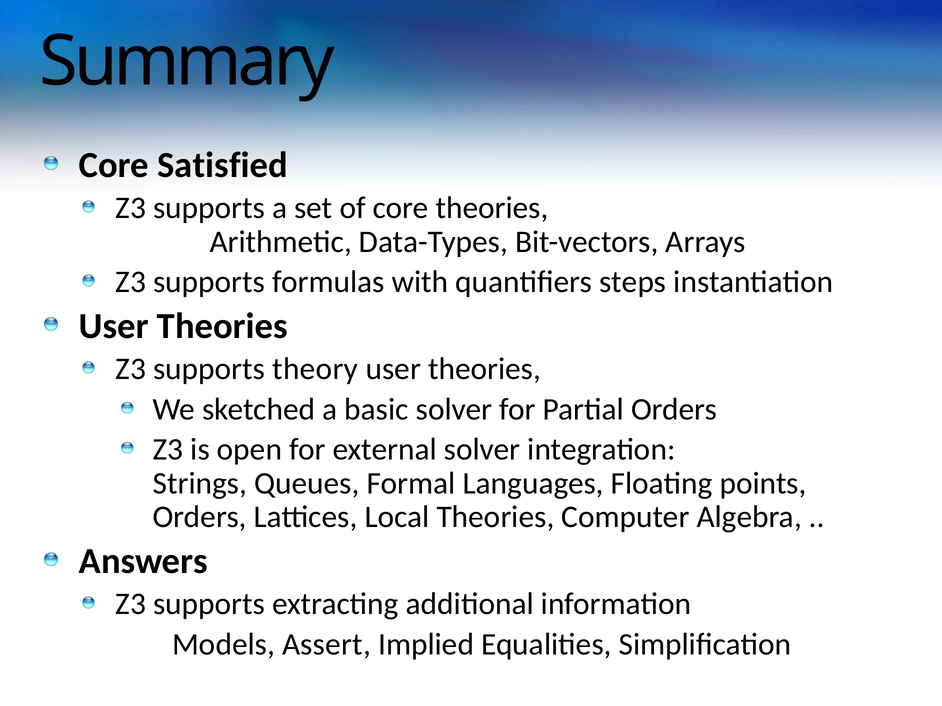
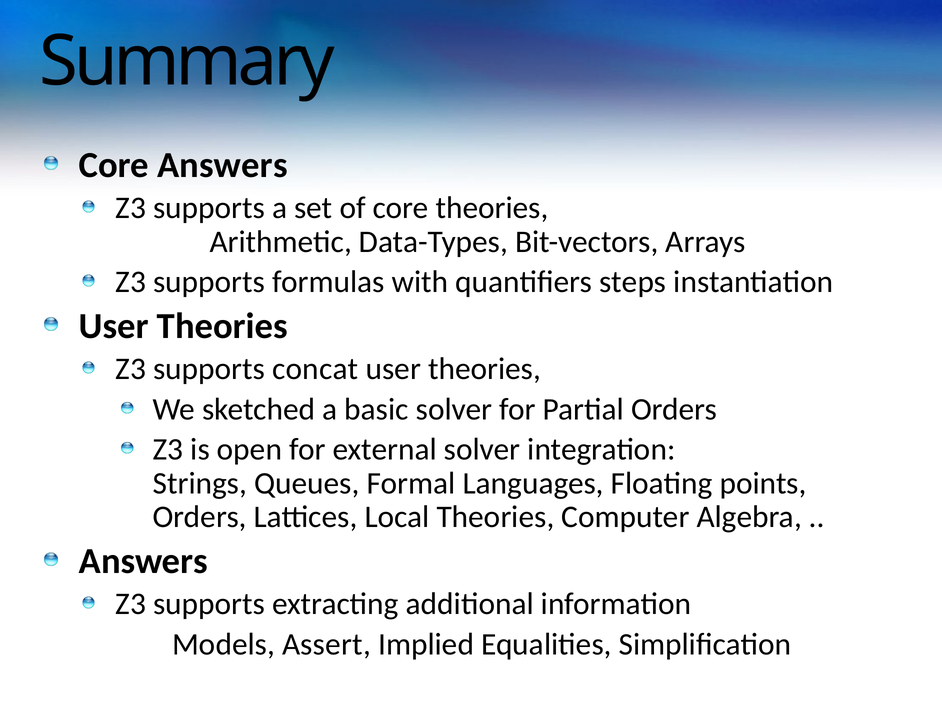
Core Satisfied: Satisfied -> Answers (222, 165)
theory: theory -> concat (315, 369)
